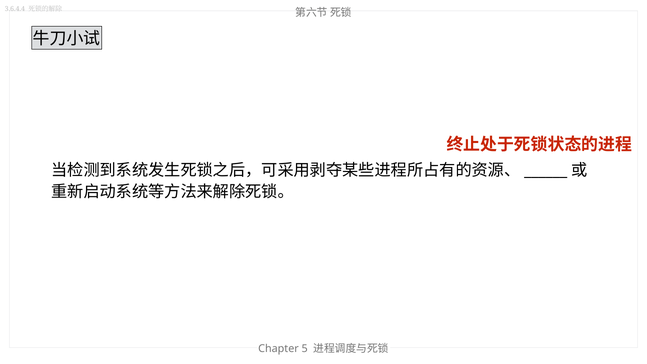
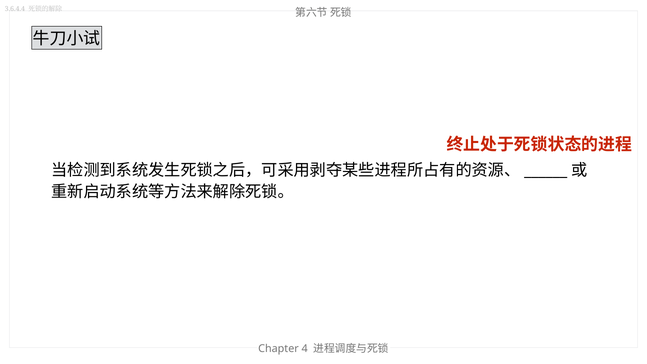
5: 5 -> 4 (305, 348)
